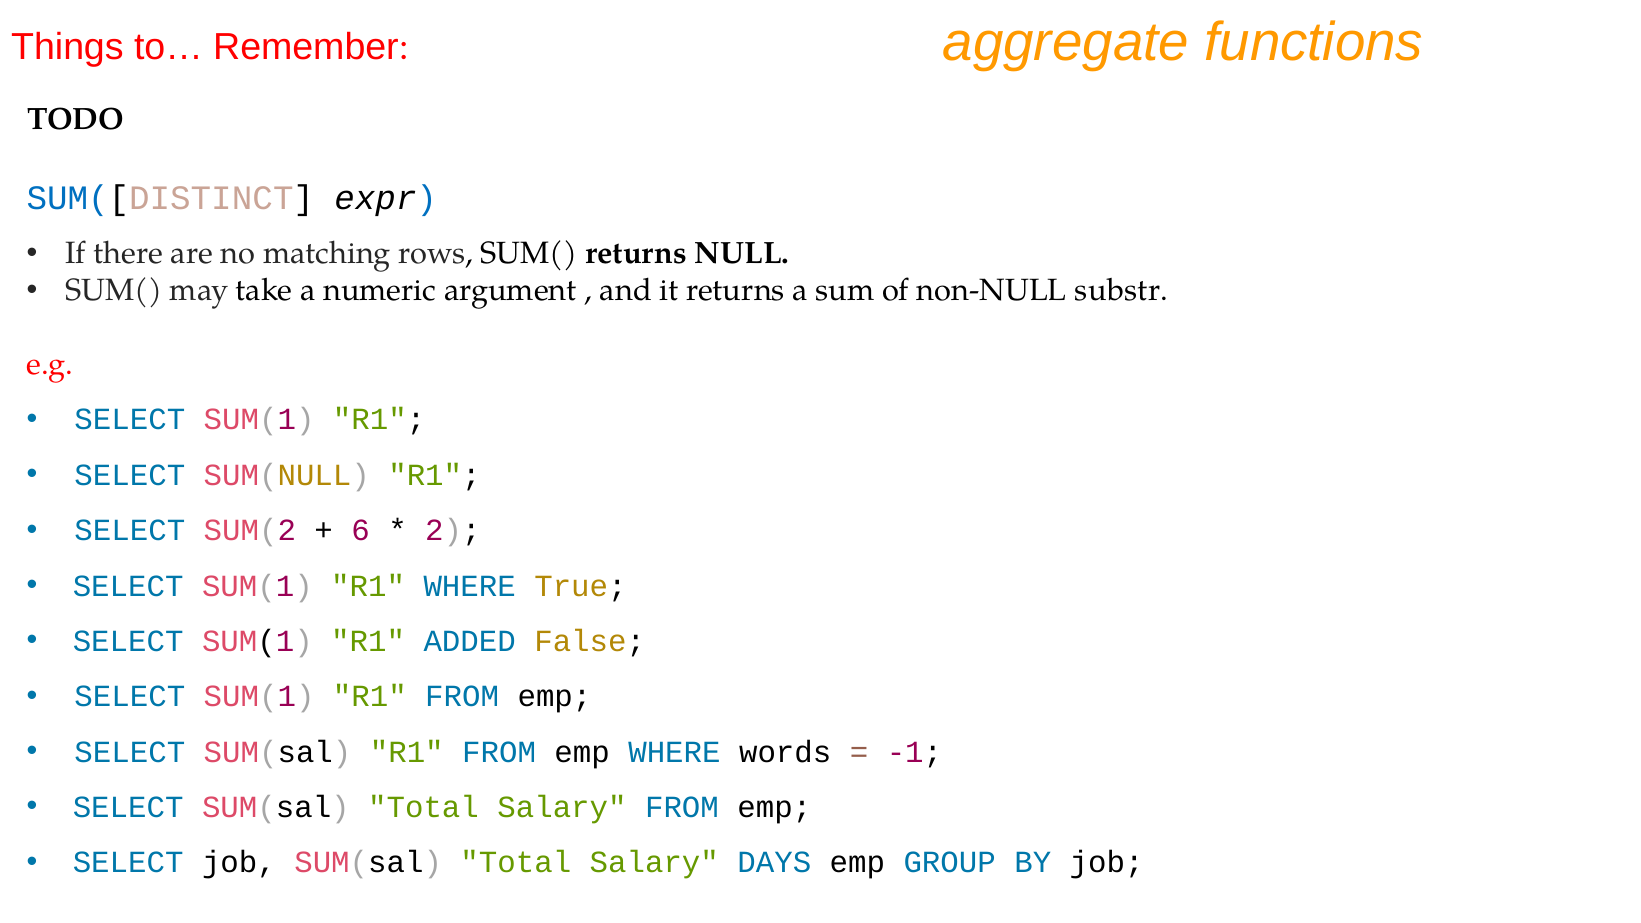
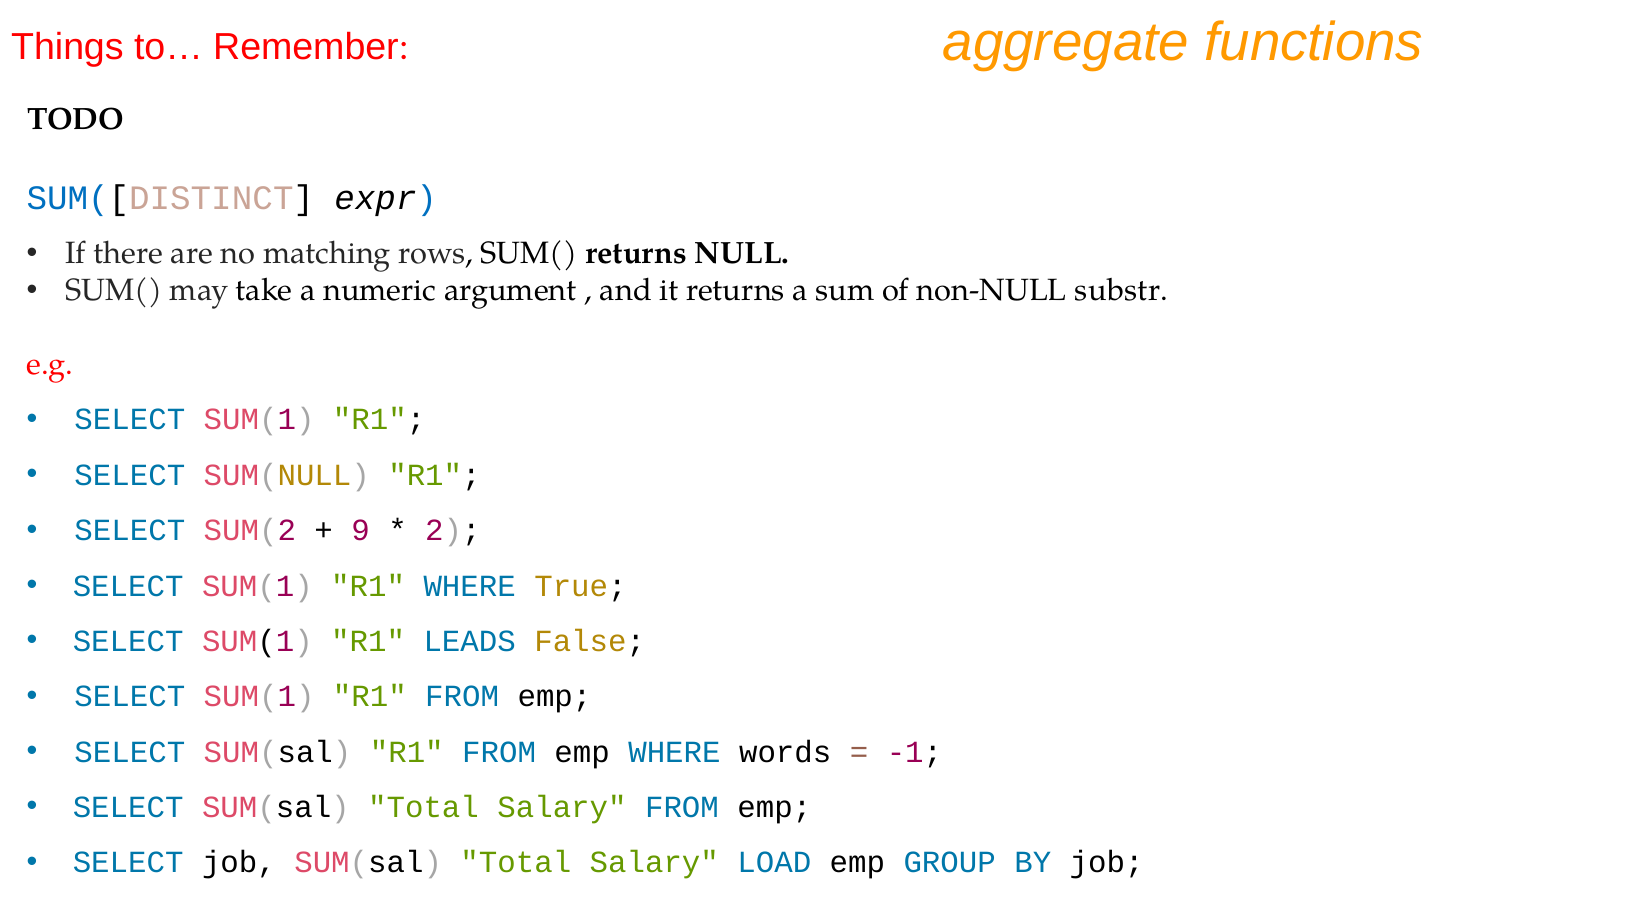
6: 6 -> 9 (361, 531)
ADDED: ADDED -> LEADS (470, 641)
DAYS: DAYS -> LOAD (774, 863)
